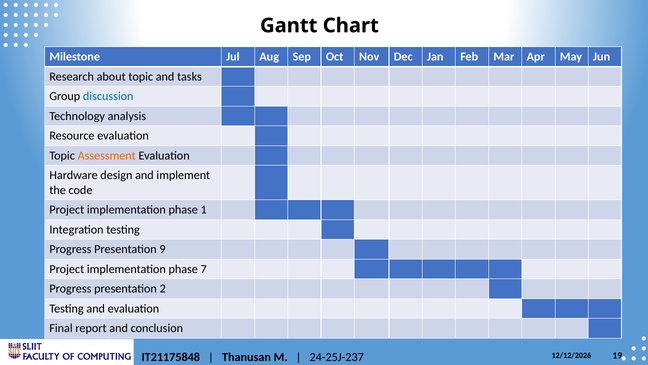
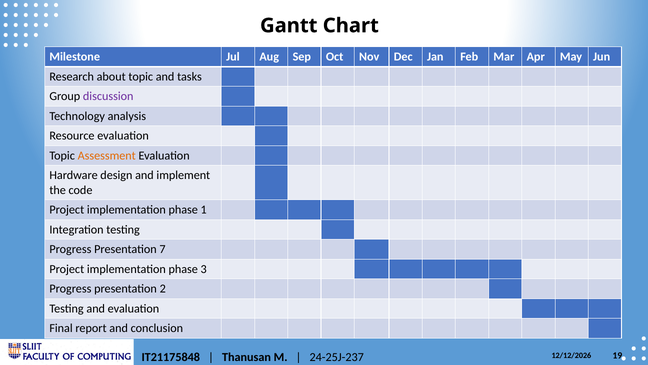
discussion colour: blue -> purple (108, 96)
9: 9 -> 7 (163, 249)
7: 7 -> 3 (204, 269)
